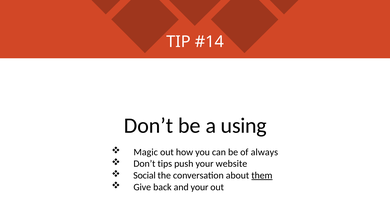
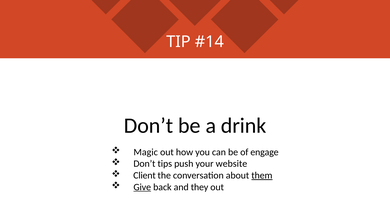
using: using -> drink (244, 126)
always: always -> engage (265, 152)
Social: Social -> Client (145, 176)
Give underline: none -> present (142, 187)
and your: your -> they (200, 187)
